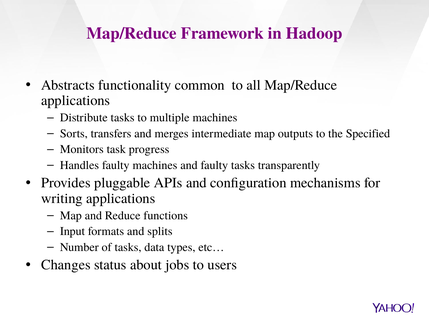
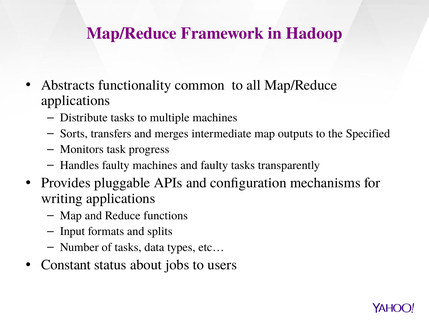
Changes: Changes -> Constant (66, 265)
